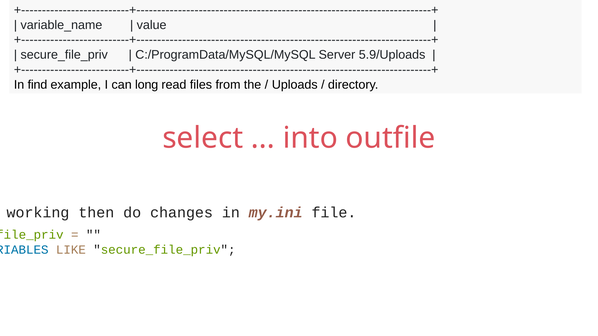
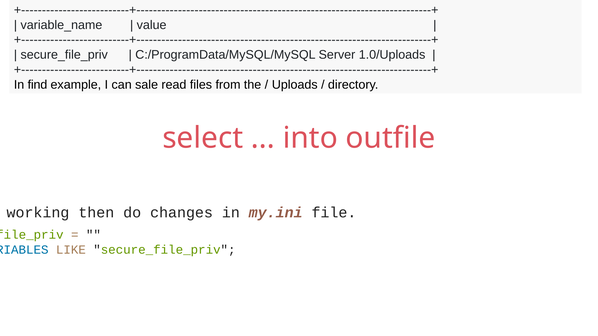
5.9/Uploads: 5.9/Uploads -> 1.0/Uploads (392, 55)
long: long -> sale (147, 85)
